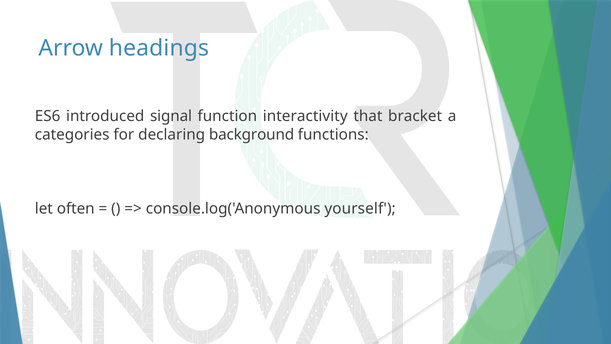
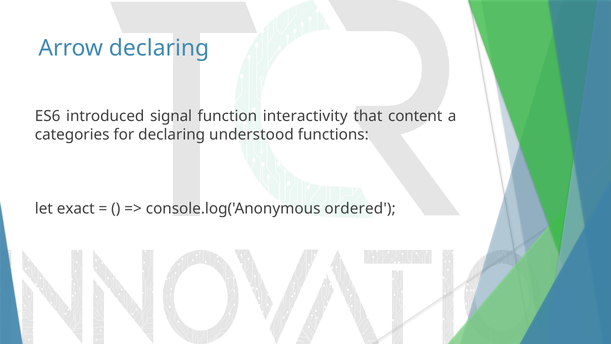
Arrow headings: headings -> declaring (159, 48)
bracket: bracket -> content (415, 116)
background: background -> understood (251, 135)
often: often -> exact (76, 209)
yourself: yourself -> ordered (360, 209)
